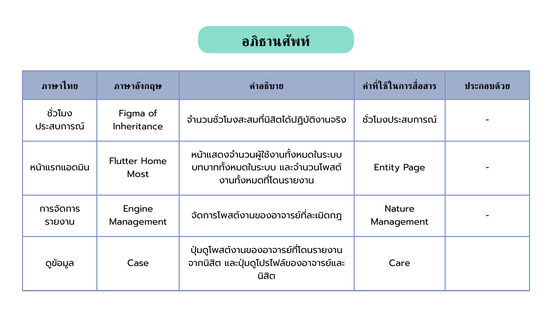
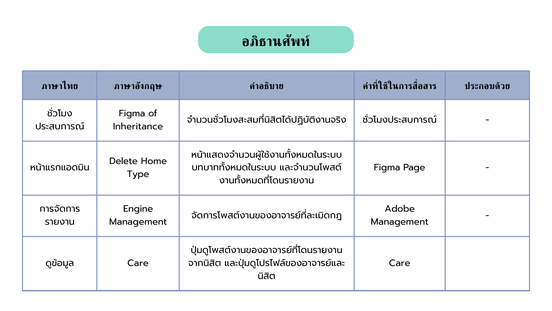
Flutter: Flutter -> Delete (123, 161)
Entity: Entity -> Figma (387, 167)
Most: Most -> Type (138, 174)
Nature: Nature -> Adobe (400, 209)
Case: Case -> Care (138, 263)
